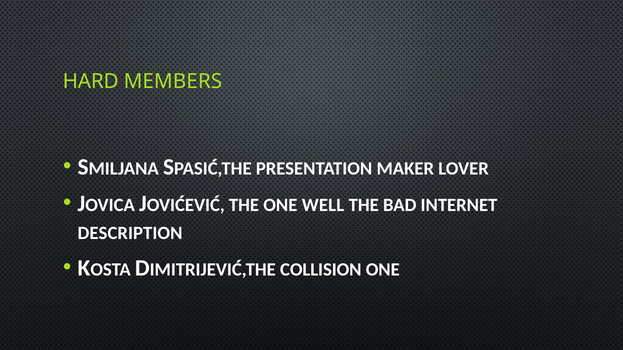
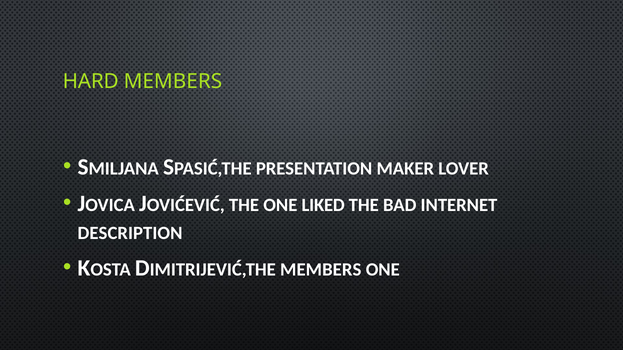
WELL: WELL -> LIKED (323, 205)
COLLISION: COLLISION -> MEMBERS (321, 270)
